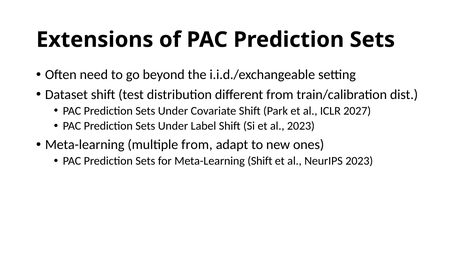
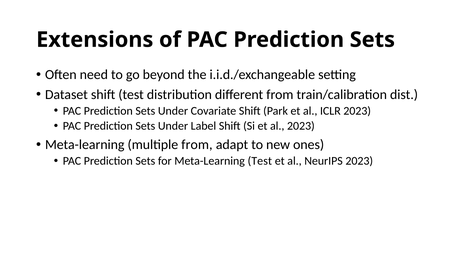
ICLR 2027: 2027 -> 2023 (357, 111)
Meta-Learning Shift: Shift -> Test (260, 161)
